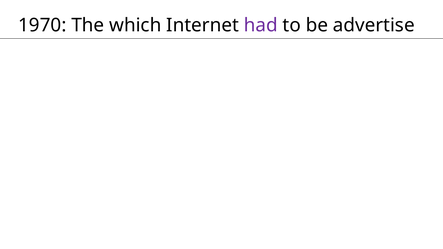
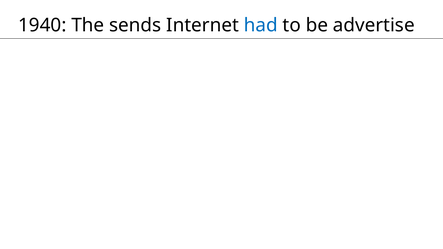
1970: 1970 -> 1940 (42, 25)
which: which -> sends (135, 25)
had colour: purple -> blue (261, 25)
